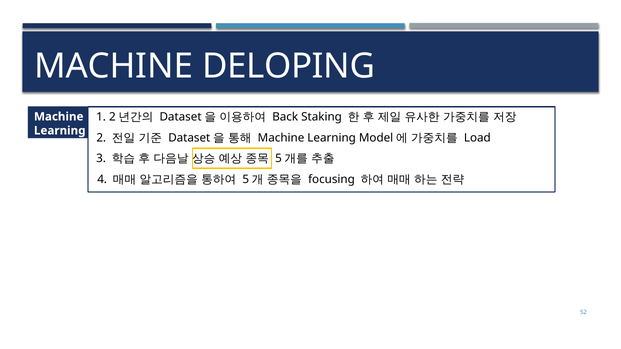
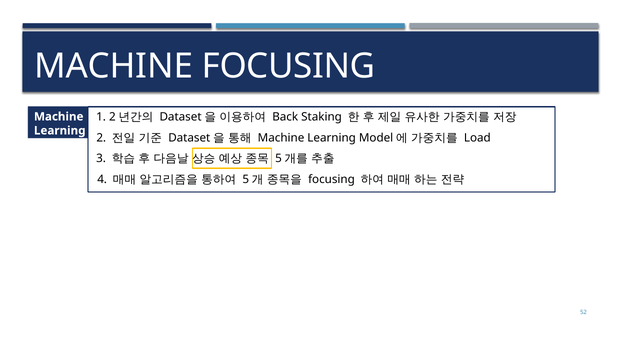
MACHINE DELOPING: DELOPING -> FOCUSING (289, 67)
